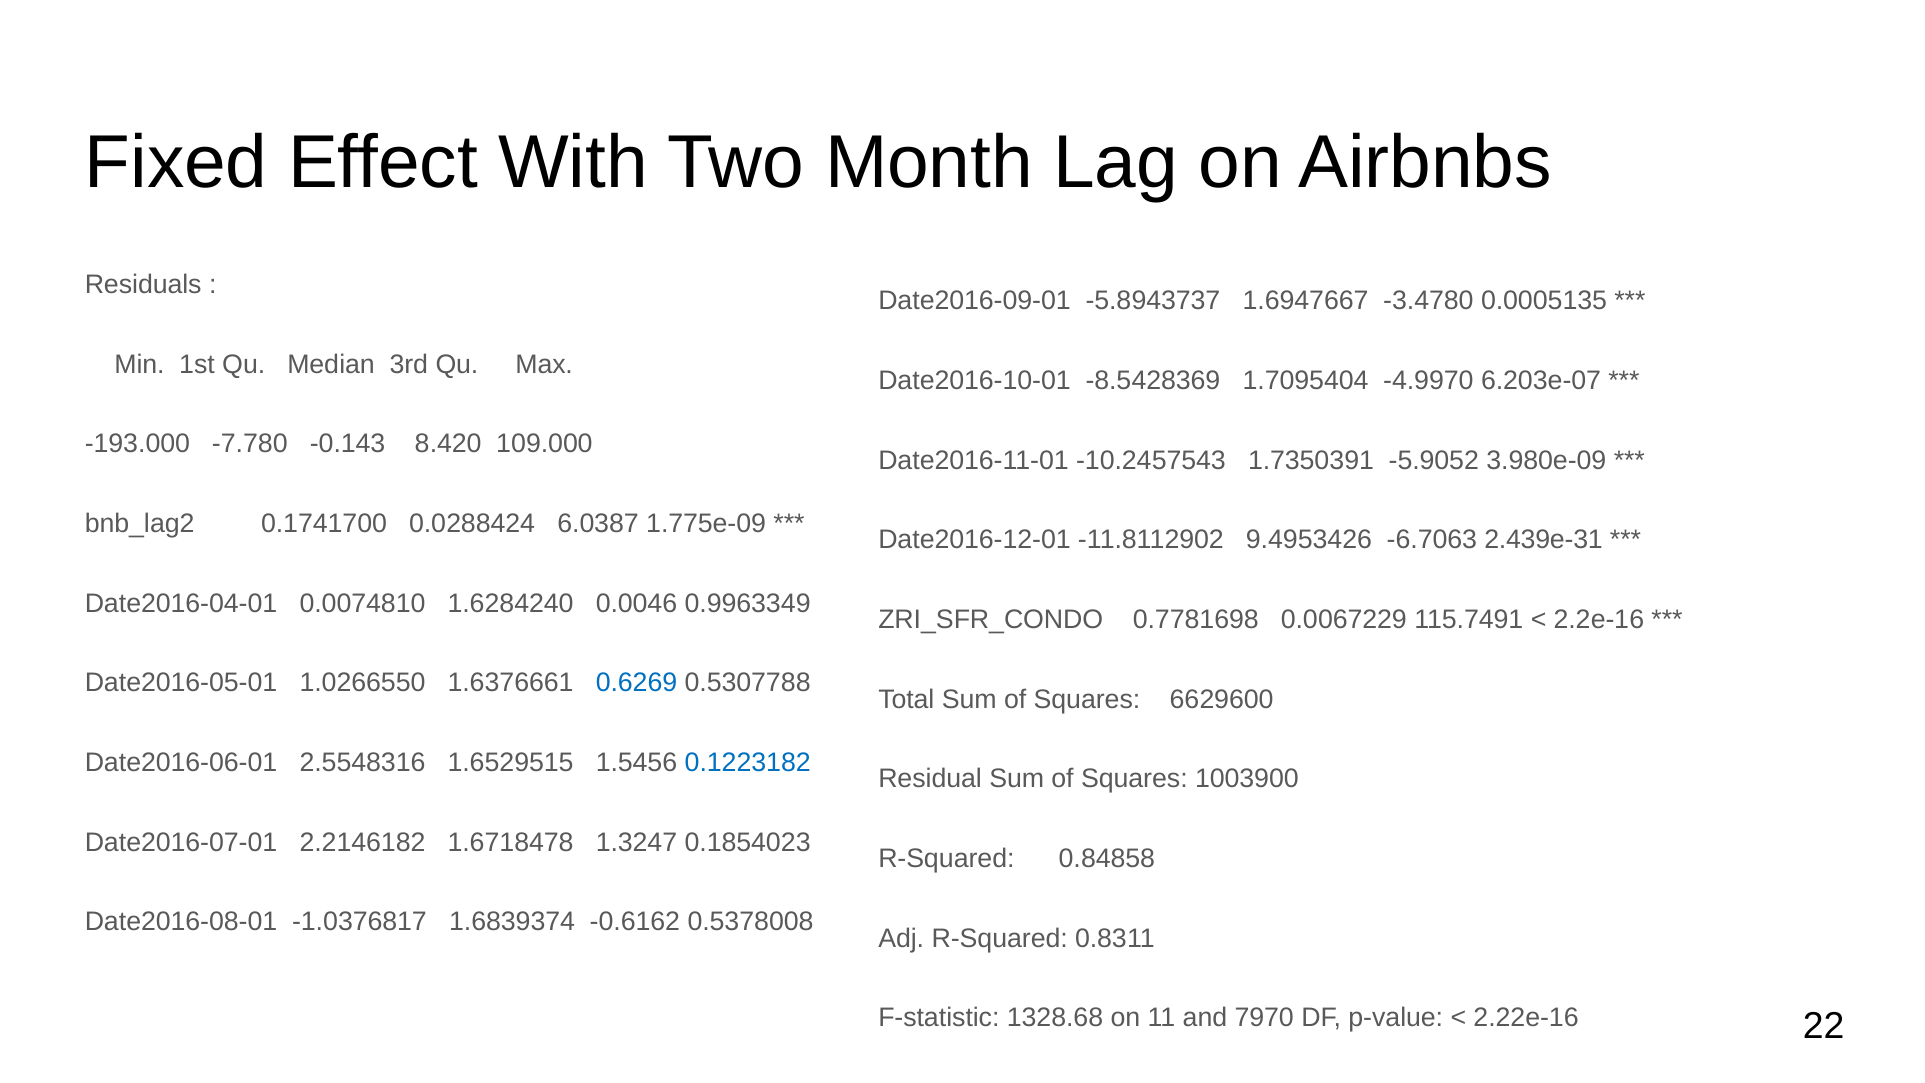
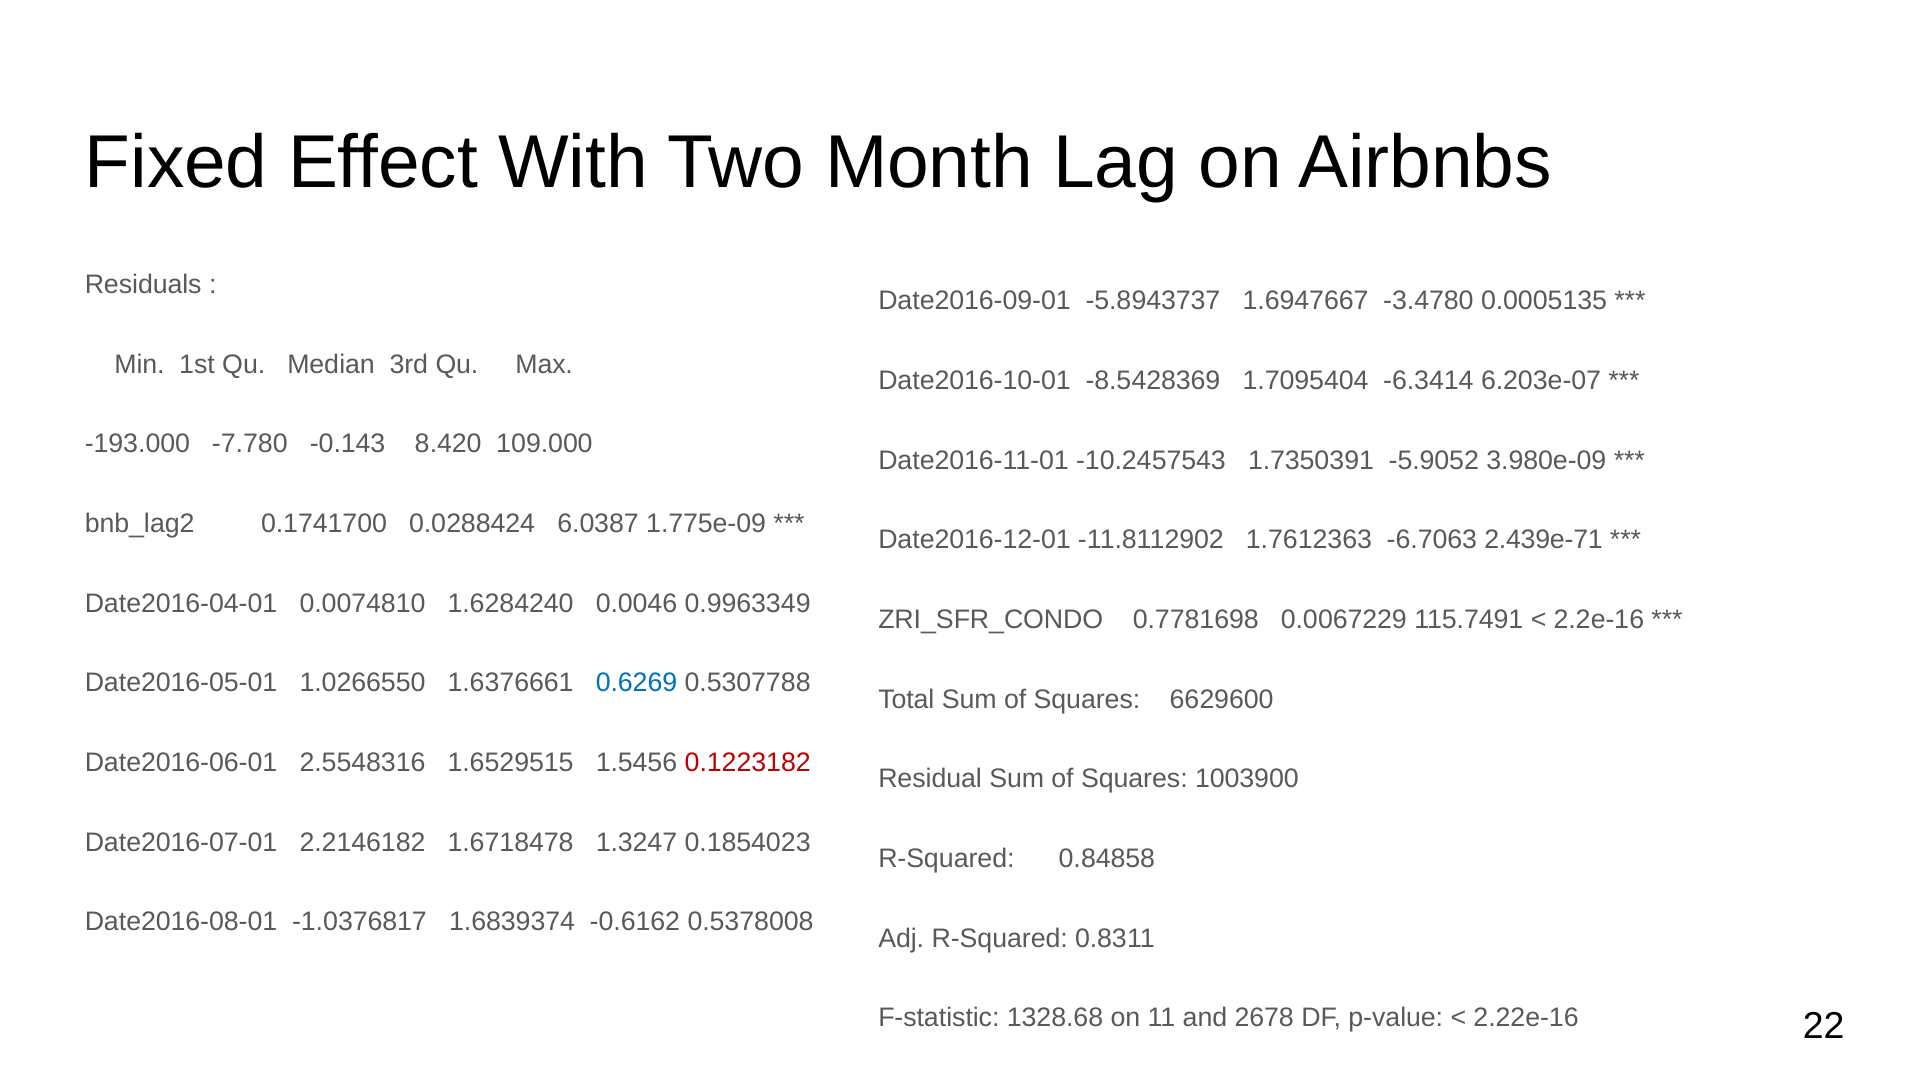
-4.9970: -4.9970 -> -6.3414 (1428, 381)
9.4953426: 9.4953426 -> 1.7612363 (1309, 540)
2.439e-31: 2.439e-31 -> 2.439e-71 (1544, 540)
0.1223182 colour: blue -> red (748, 762)
7970: 7970 -> 2678 (1264, 1018)
